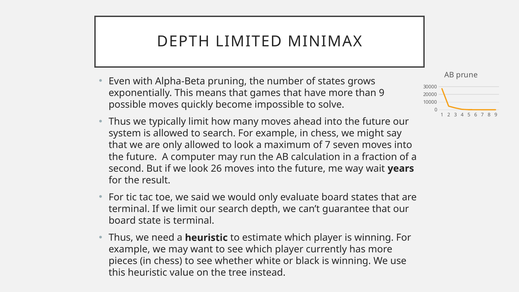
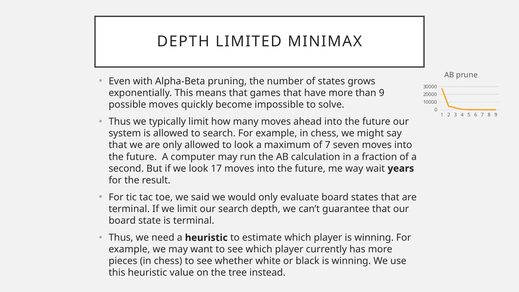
26: 26 -> 17 (216, 168)
